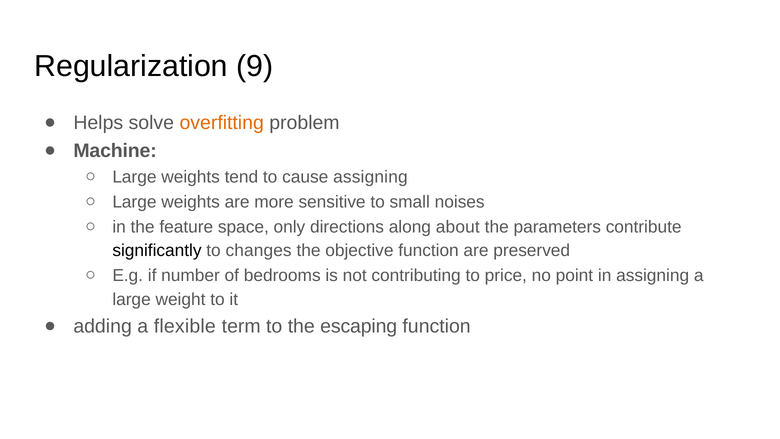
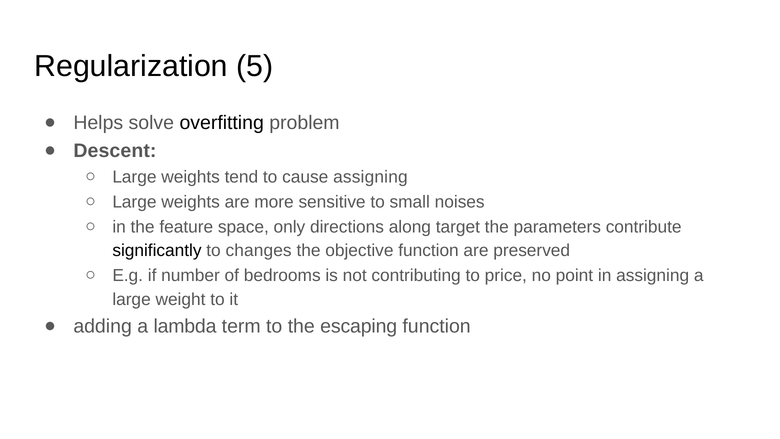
9: 9 -> 5 (255, 66)
overfitting colour: orange -> black (222, 123)
Machine: Machine -> Descent (115, 151)
about: about -> target (458, 227)
flexible: flexible -> lambda (185, 326)
